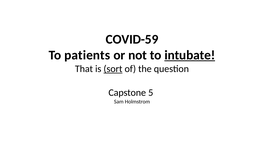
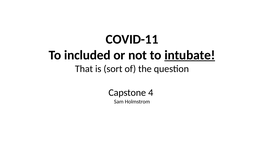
COVID-59: COVID-59 -> COVID-11 (132, 39)
patients: patients -> included (87, 55)
sort underline: present -> none (113, 69)
5: 5 -> 4 (151, 92)
